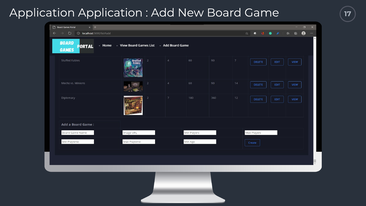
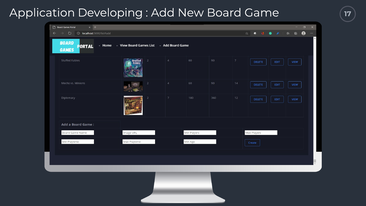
Application Application: Application -> Developing (110, 13)
